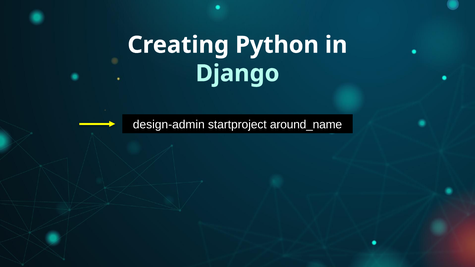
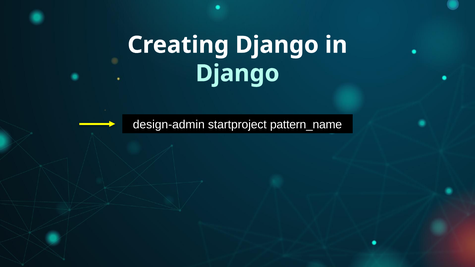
Creating Python: Python -> Django (277, 45)
around_name: around_name -> pattern_name (306, 125)
